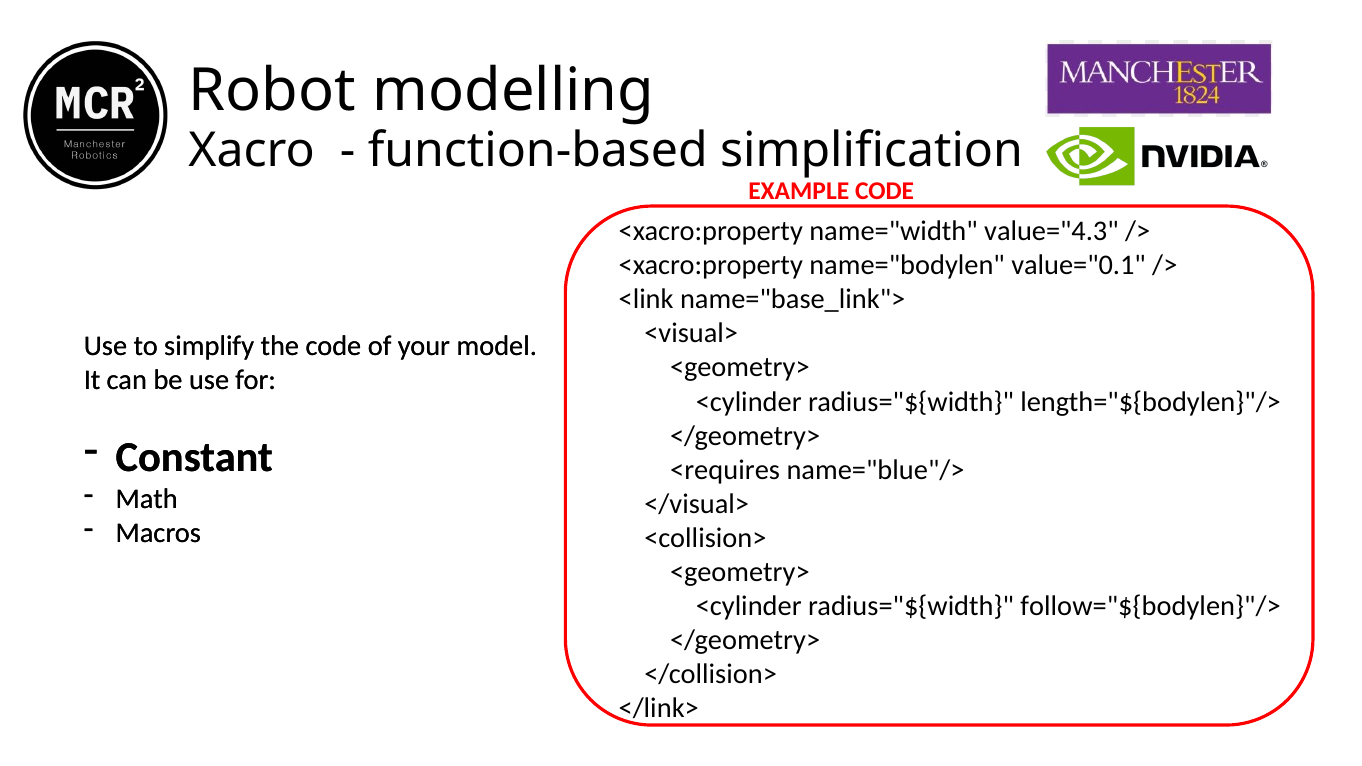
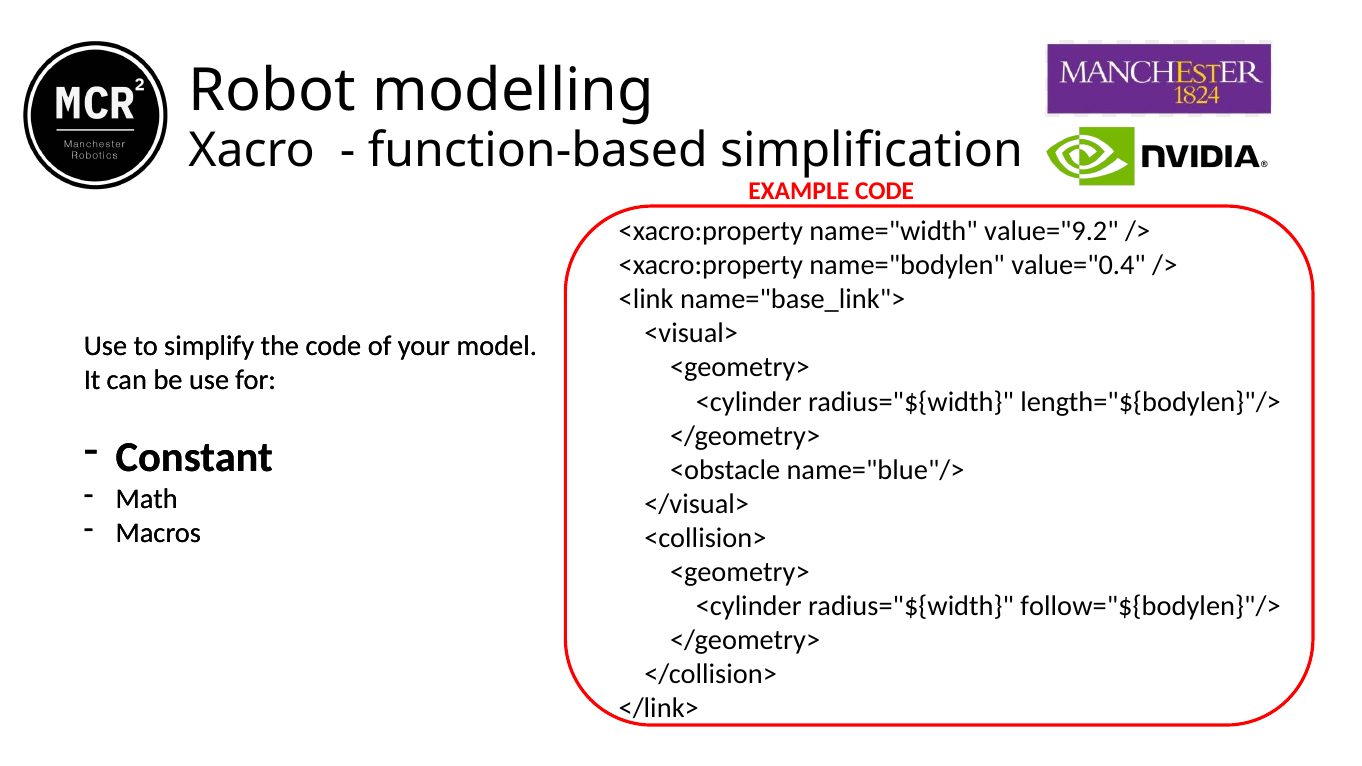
value="4.3: value="4.3 -> value="9.2 (1051, 231)
value="0.1: value="0.1 -> value="0.4 (1079, 265)
<requires: <requires -> <obstacle (725, 470)
